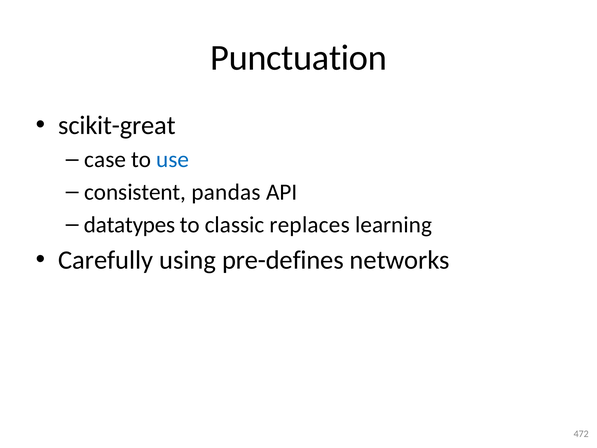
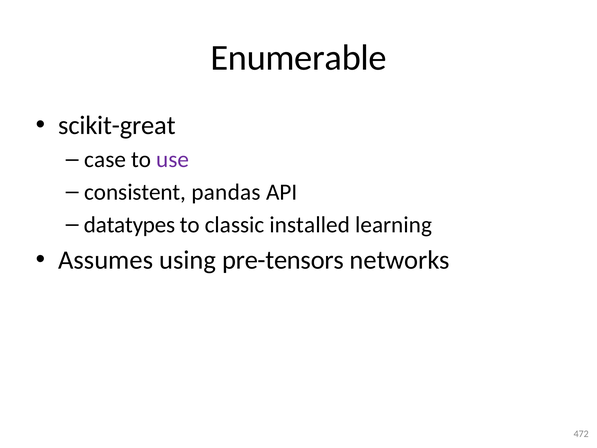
Punctuation: Punctuation -> Enumerable (299, 58)
use colour: blue -> purple (173, 160)
replaces: replaces -> installed (310, 225)
Carefully: Carefully -> Assumes (106, 260)
pre-defines: pre-defines -> pre-tensors (283, 260)
